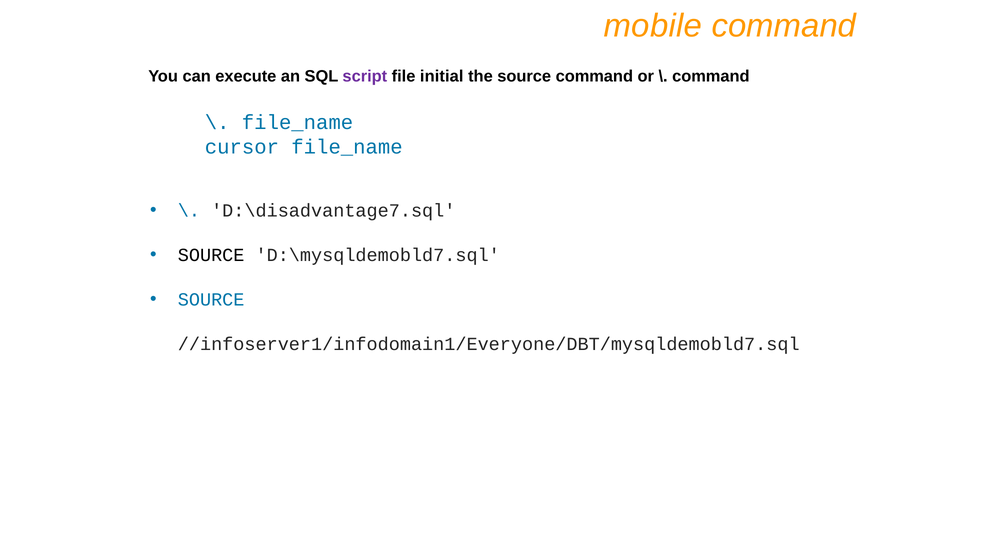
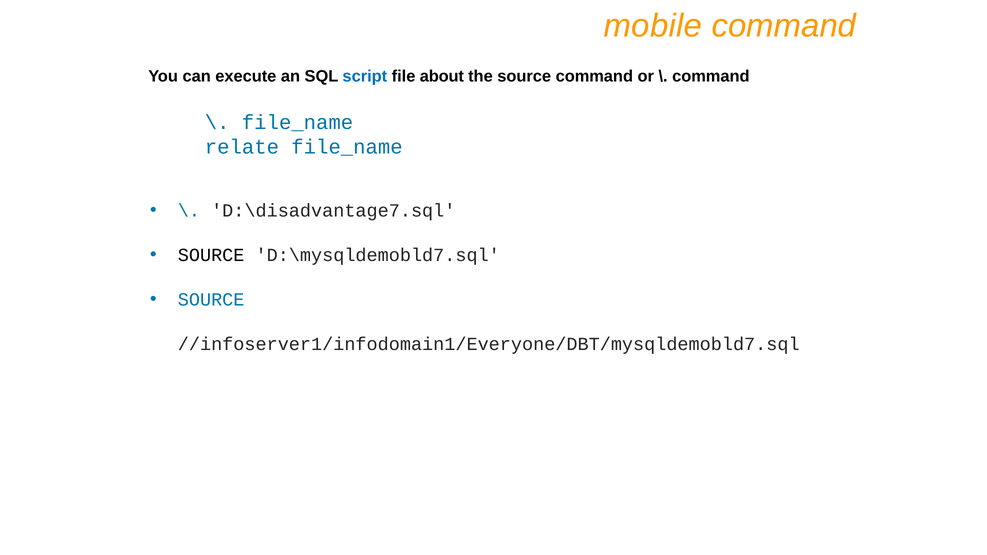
script colour: purple -> blue (365, 76)
initial: initial -> about (442, 76)
cursor: cursor -> relate (242, 147)
